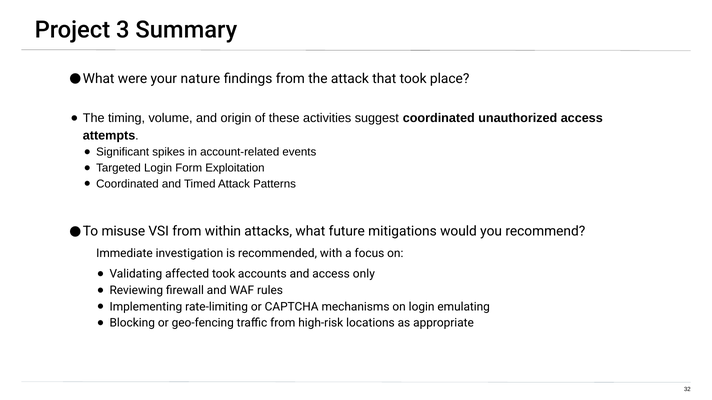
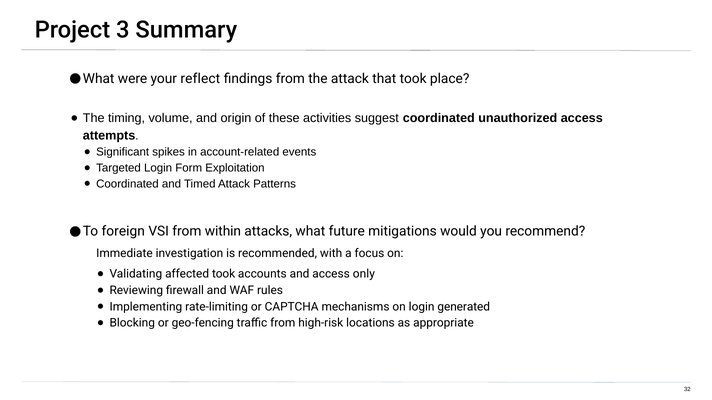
nature: nature -> reflect (200, 79)
misuse: misuse -> foreign (123, 232)
emulating: emulating -> generated (464, 307)
